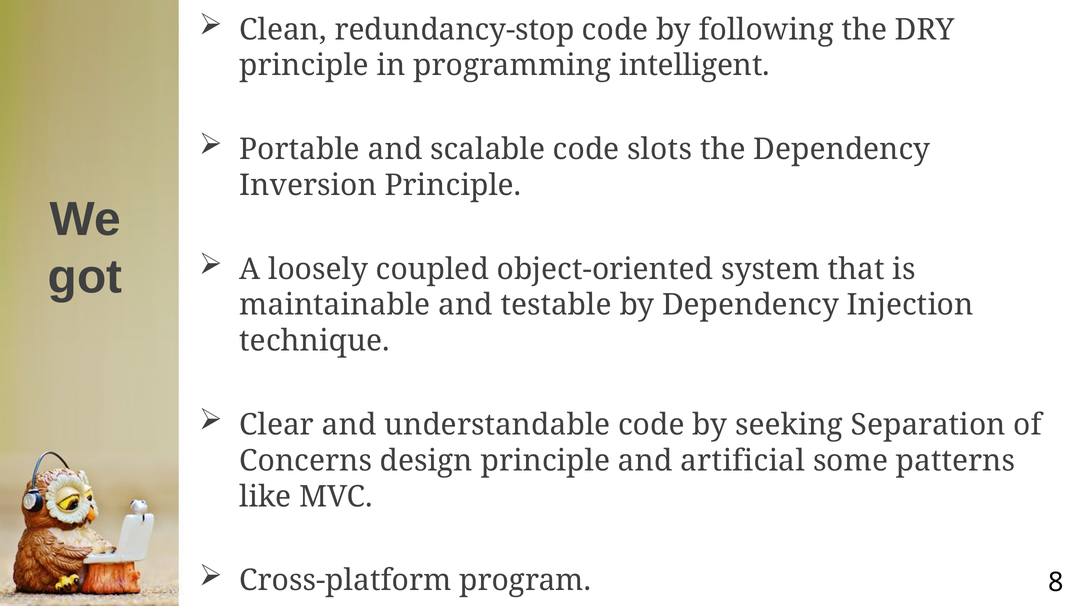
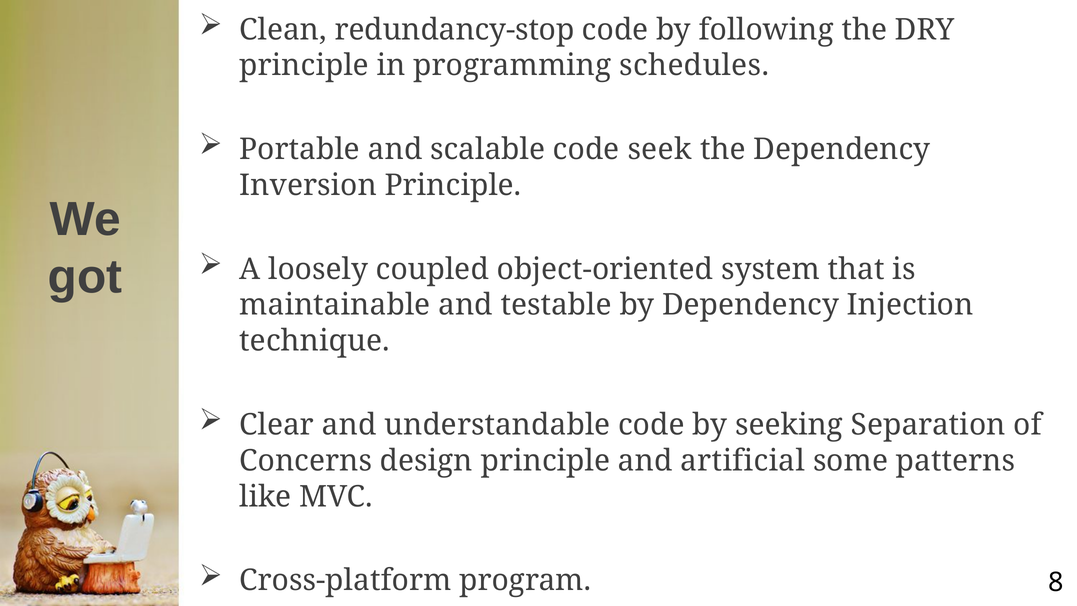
intelligent: intelligent -> schedules (694, 66)
slots: slots -> seek (660, 149)
